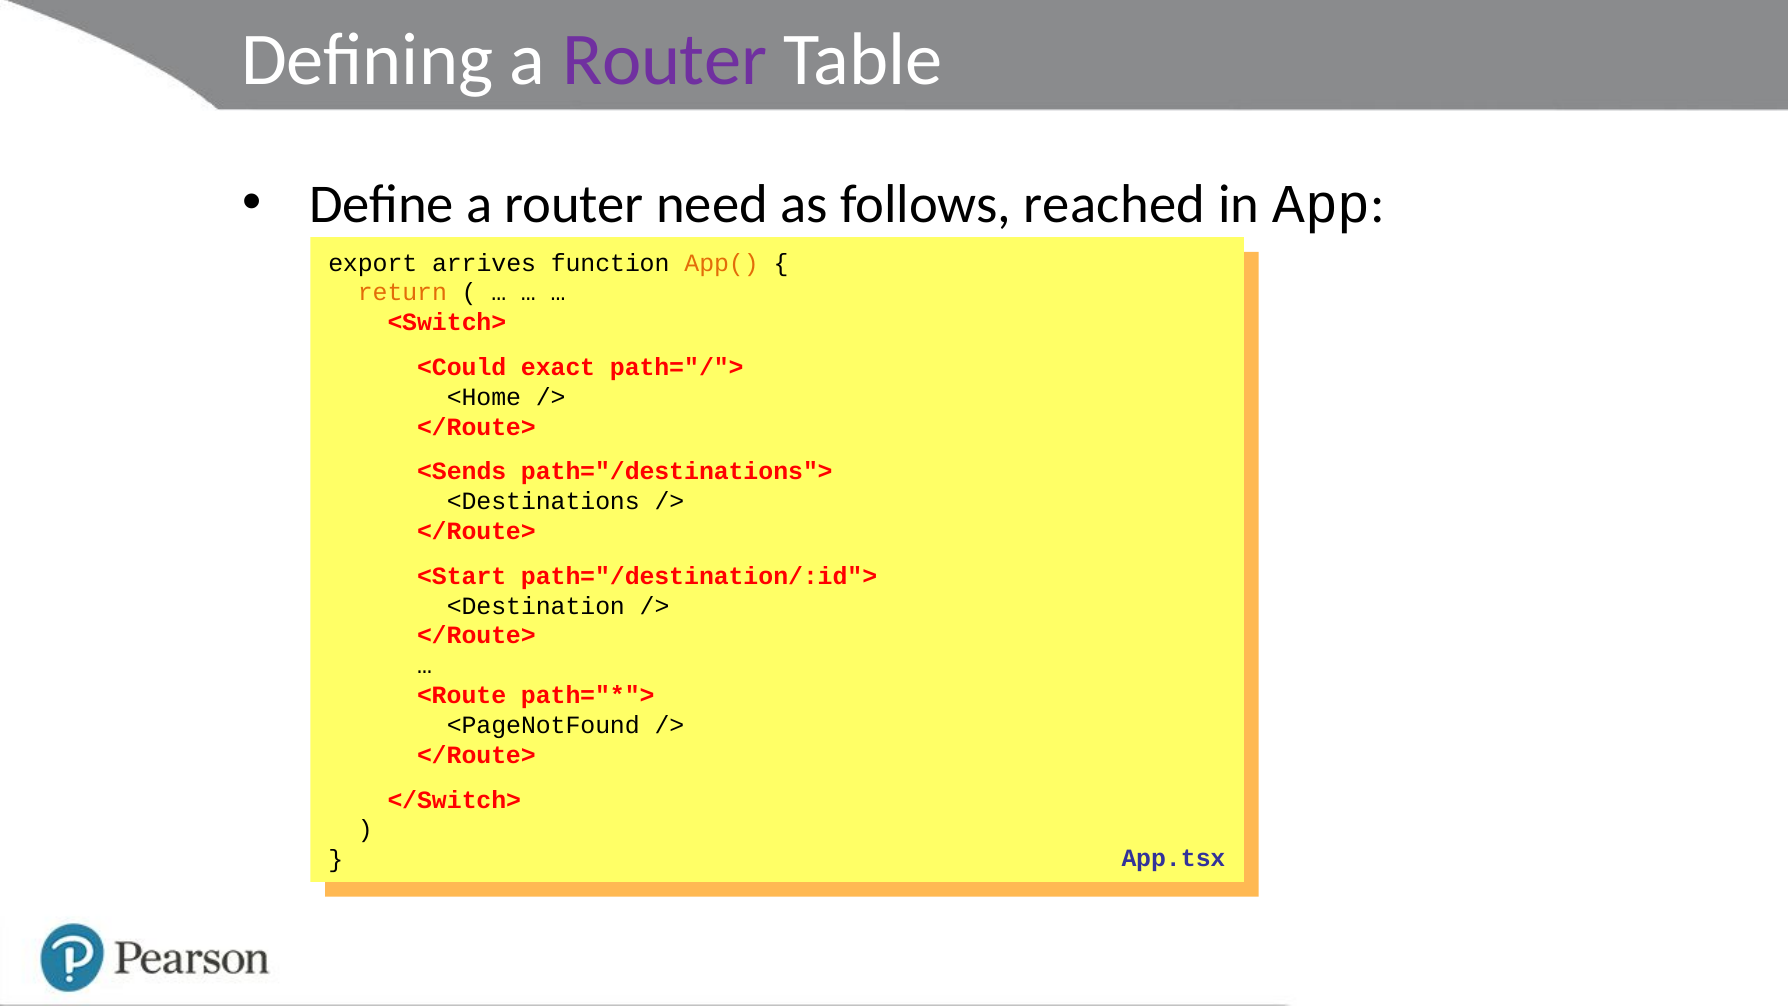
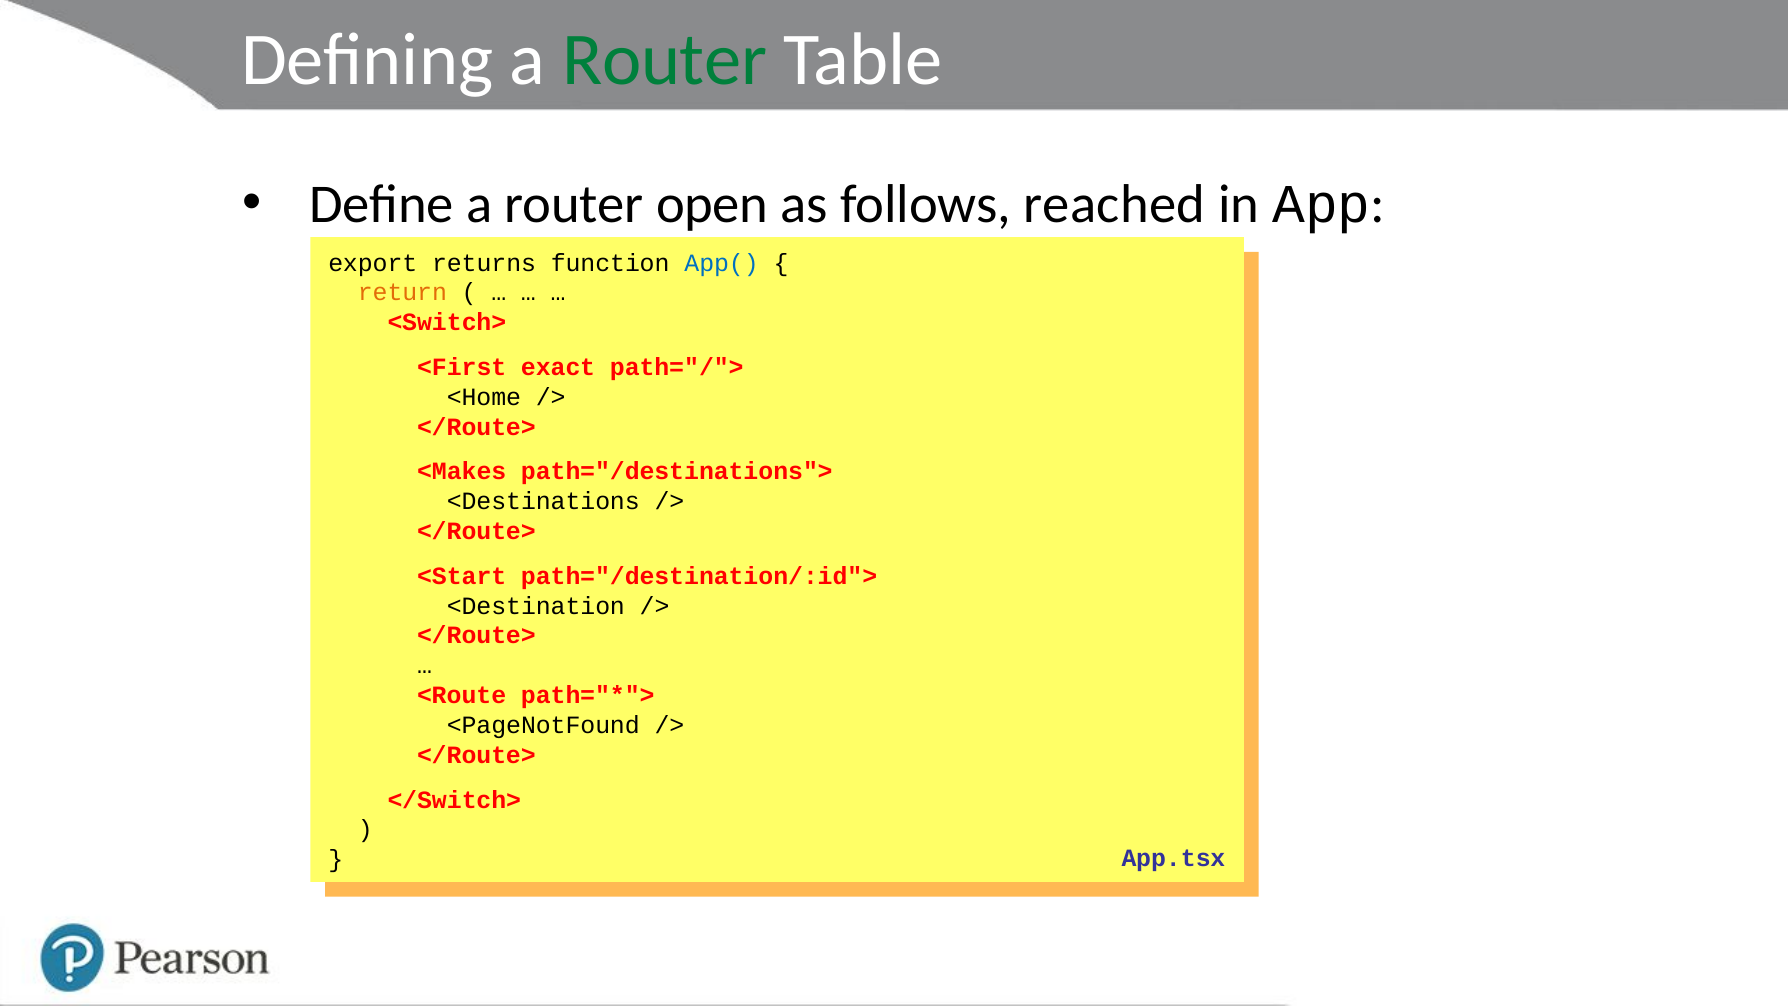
Router colour: purple -> green (665, 60)
need: need -> open (712, 205)
arrives: arrives -> returns (484, 263)
App( colour: orange -> blue (722, 263)
<Could: <Could -> <First (462, 367)
<Sends: <Sends -> <Makes (462, 472)
